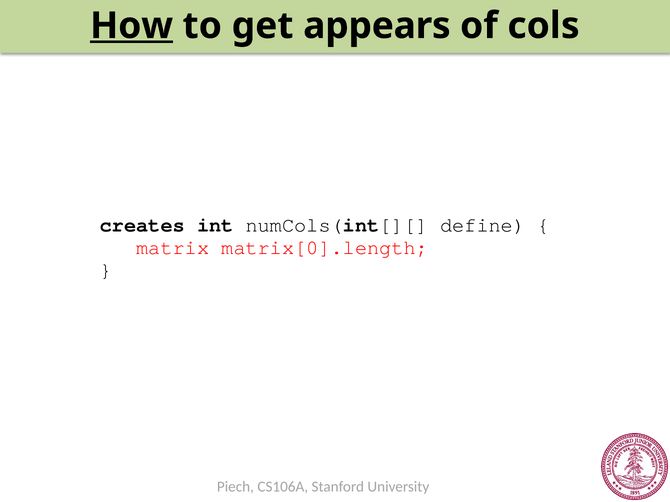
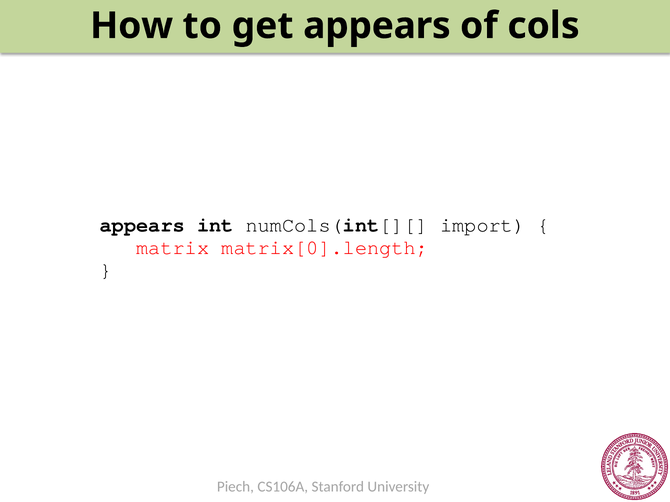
How underline: present -> none (132, 26)
creates: creates -> appears (142, 225)
define: define -> import (483, 225)
